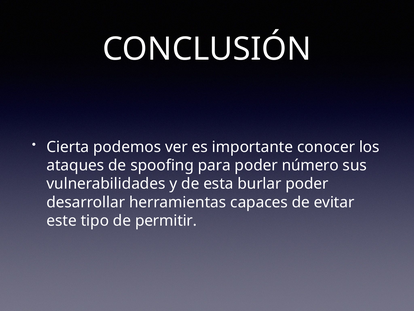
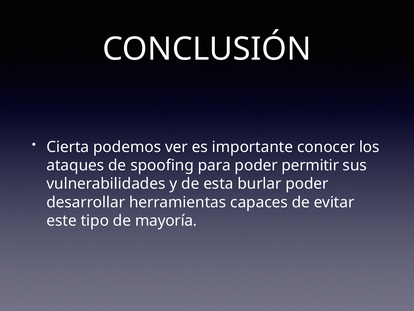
número: número -> permitir (310, 165)
permitir: permitir -> mayoría (166, 220)
